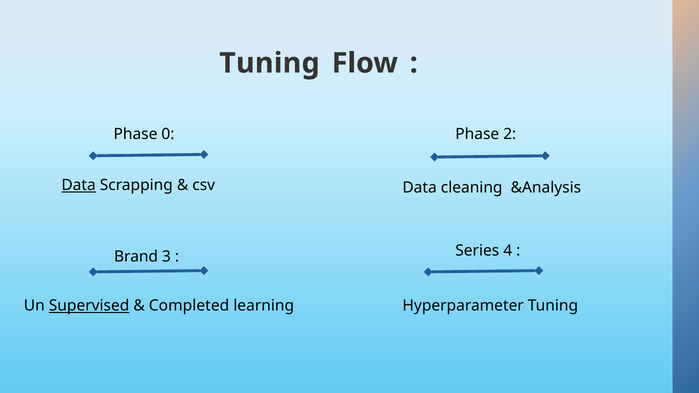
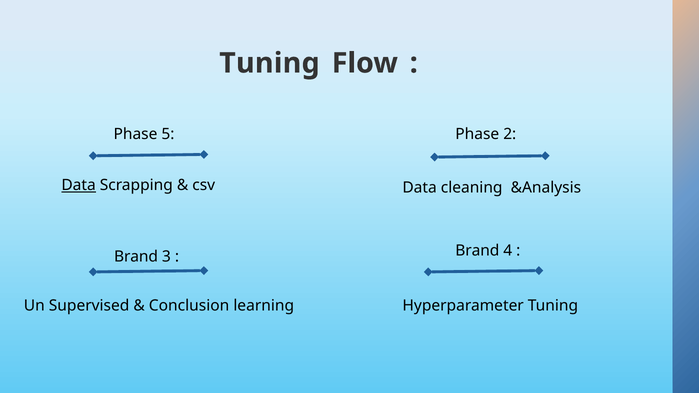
0: 0 -> 5 (168, 134)
Series: Series -> Brand (477, 251)
Supervised underline: present -> none (89, 306)
Completed: Completed -> Conclusion (189, 306)
